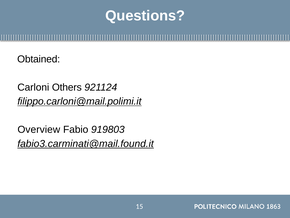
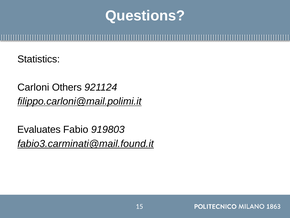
Obtained: Obtained -> Statistics (39, 59)
Overview: Overview -> Evaluates (39, 129)
